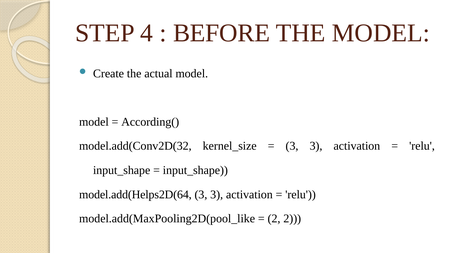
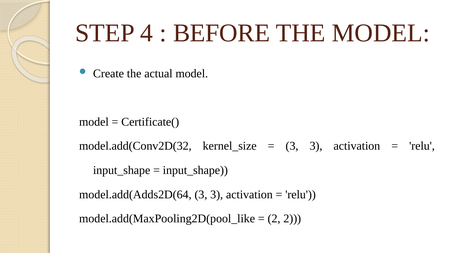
According(: According( -> Certificate( (150, 122)
model.add(Helps2D(64: model.add(Helps2D(64 -> model.add(Adds2D(64 (135, 195)
